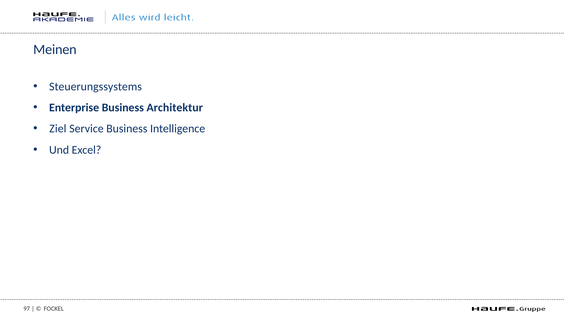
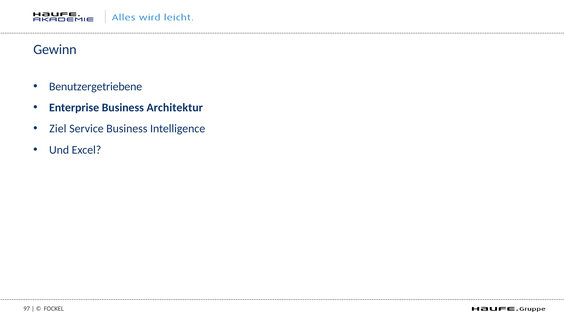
Meinen: Meinen -> Gewinn (55, 49)
Steuerungssystems: Steuerungssystems -> Benutzergetriebene (96, 87)
